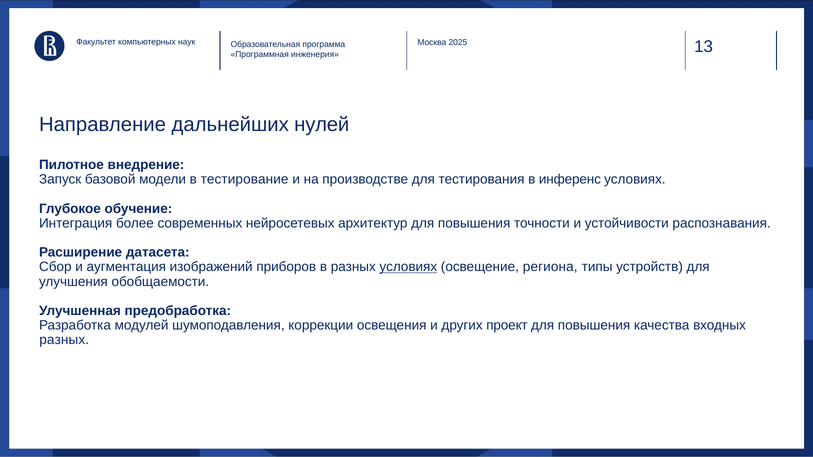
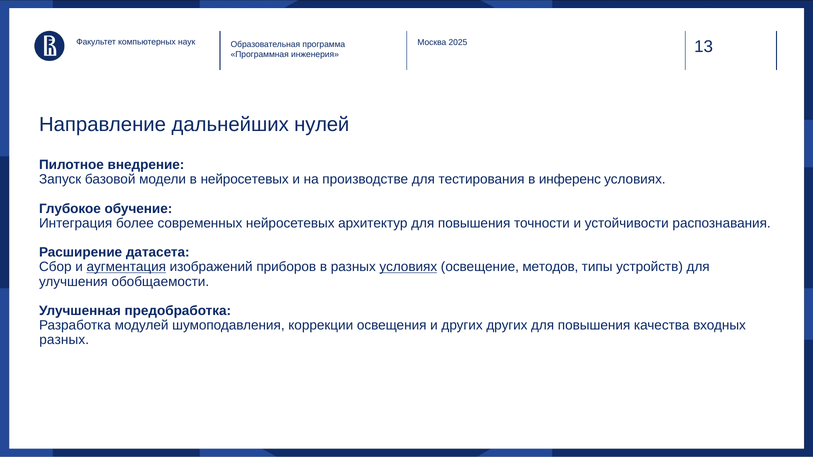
в тестирование: тестирование -> нейросетевых (245, 180)
аугментация underline: none -> present (126, 267)
региона: региона -> методов (550, 267)
других проект: проект -> других (507, 326)
